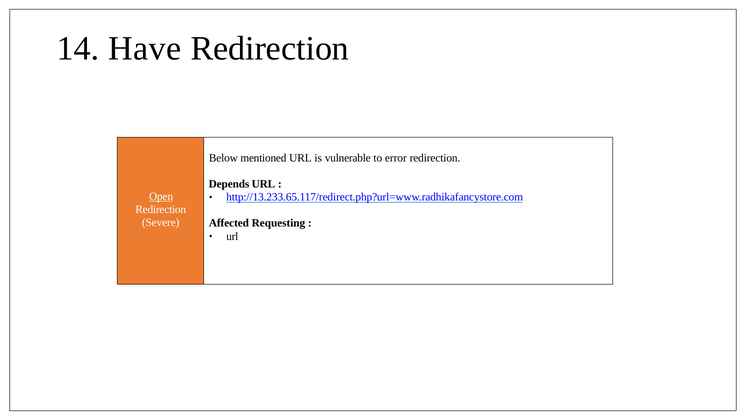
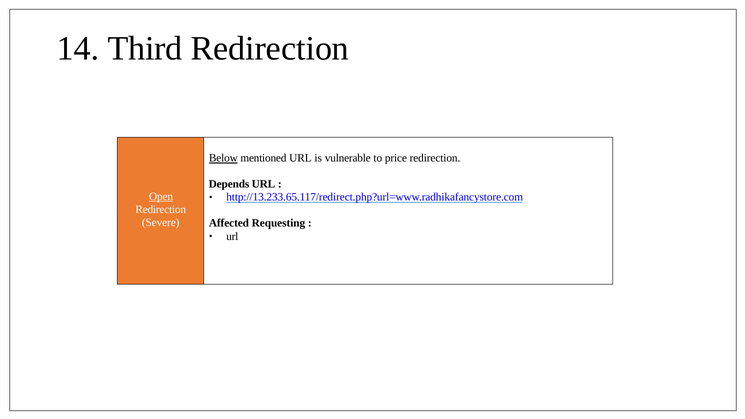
Have: Have -> Third (145, 49)
Below underline: none -> present (223, 158)
error: error -> price (396, 158)
